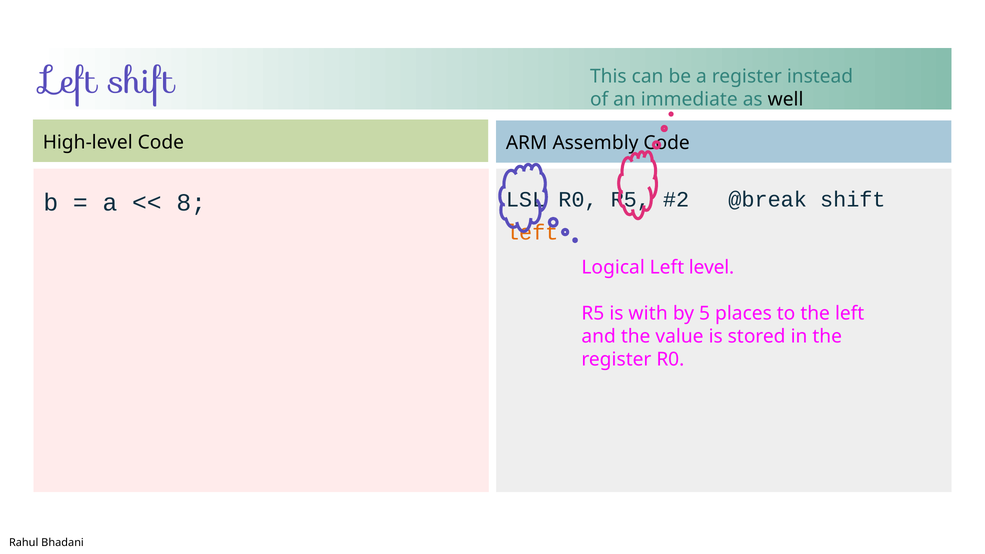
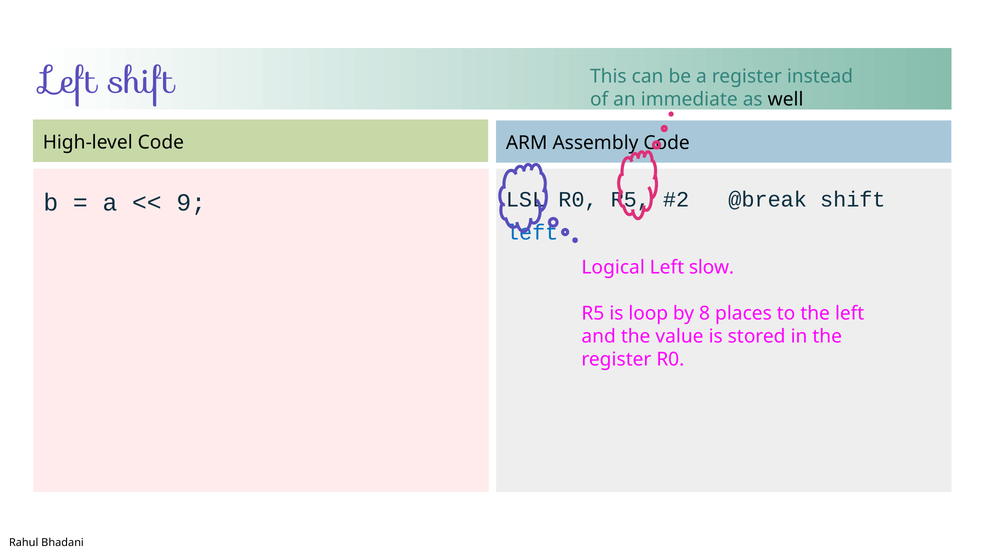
8: 8 -> 9 (191, 202)
left colour: orange -> blue (532, 233)
level: level -> slow (712, 267)
with: with -> loop (648, 313)
5: 5 -> 8 (705, 313)
